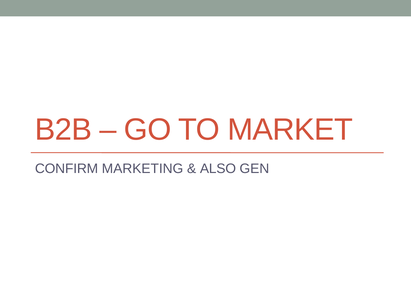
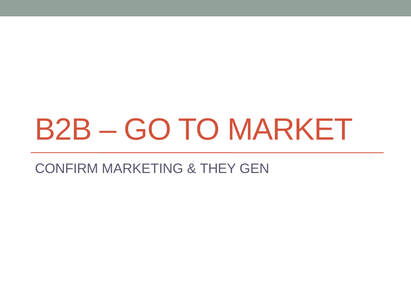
ALSO: ALSO -> THEY (218, 169)
